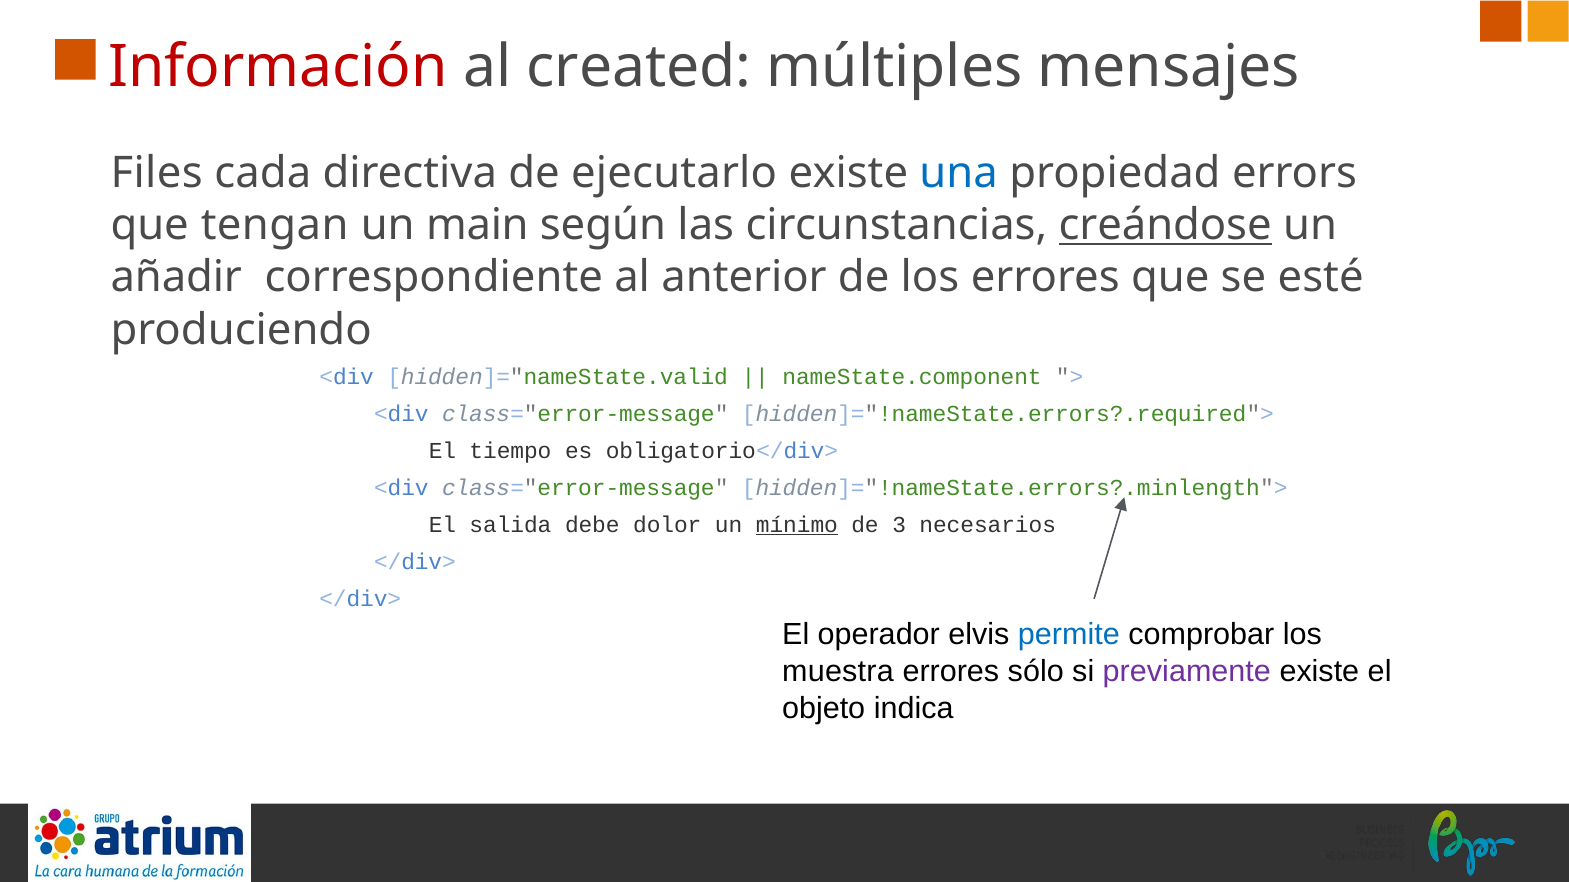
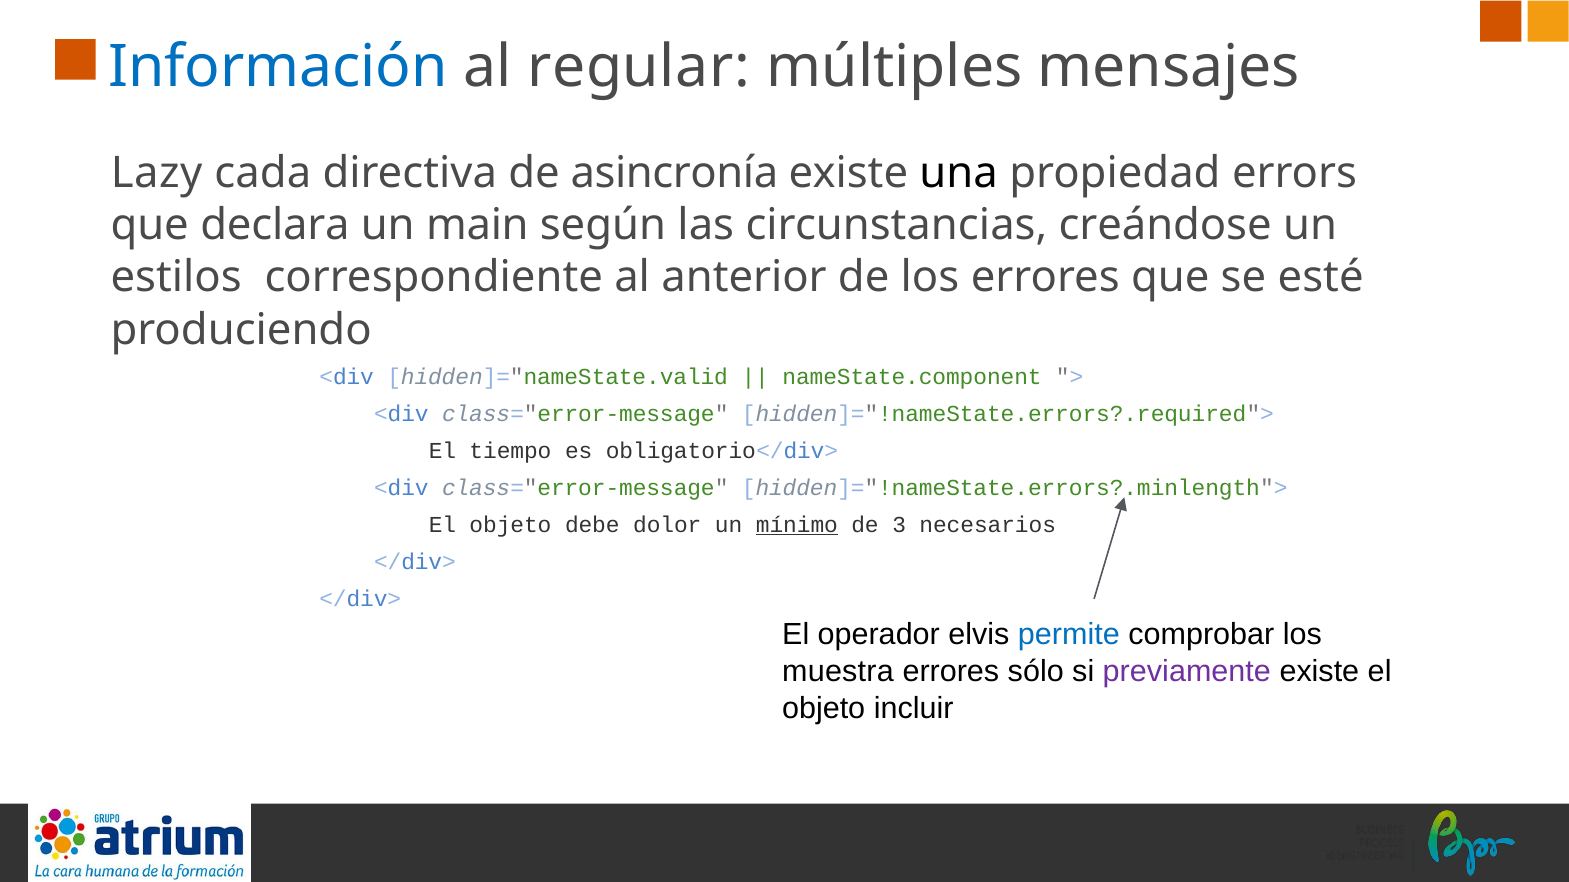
Información colour: red -> blue (278, 67)
created: created -> regular (639, 67)
Files: Files -> Lazy (157, 173)
ejecutarlo: ejecutarlo -> asincronía (674, 173)
una colour: blue -> black (959, 173)
tengan: tengan -> declara (275, 225)
creándose underline: present -> none (1165, 225)
añadir: añadir -> estilos (176, 278)
salida: salida -> objeto (510, 525)
indica: indica -> incluir (914, 709)
